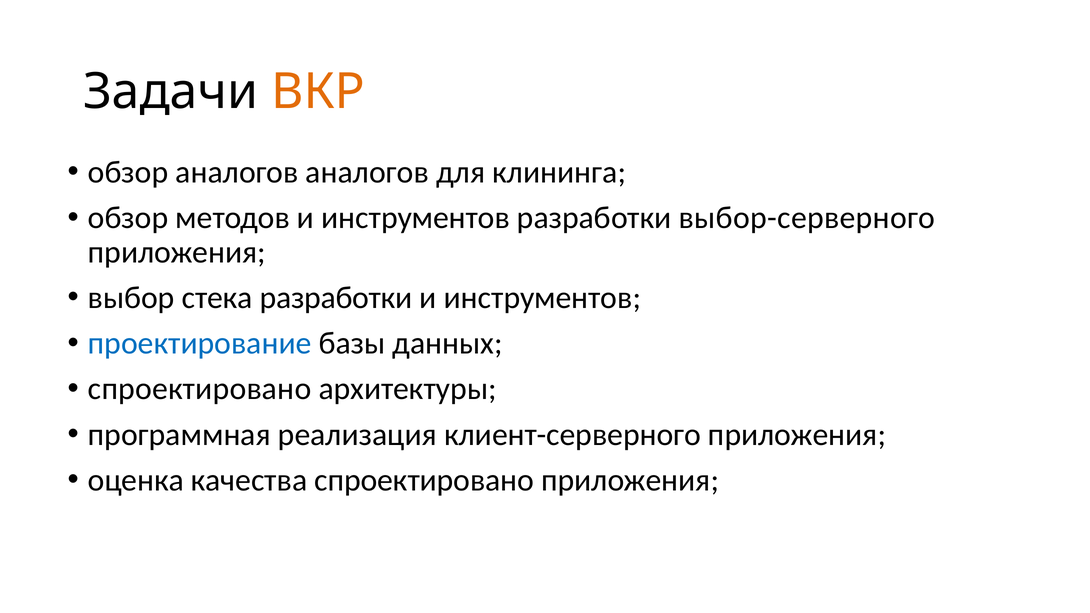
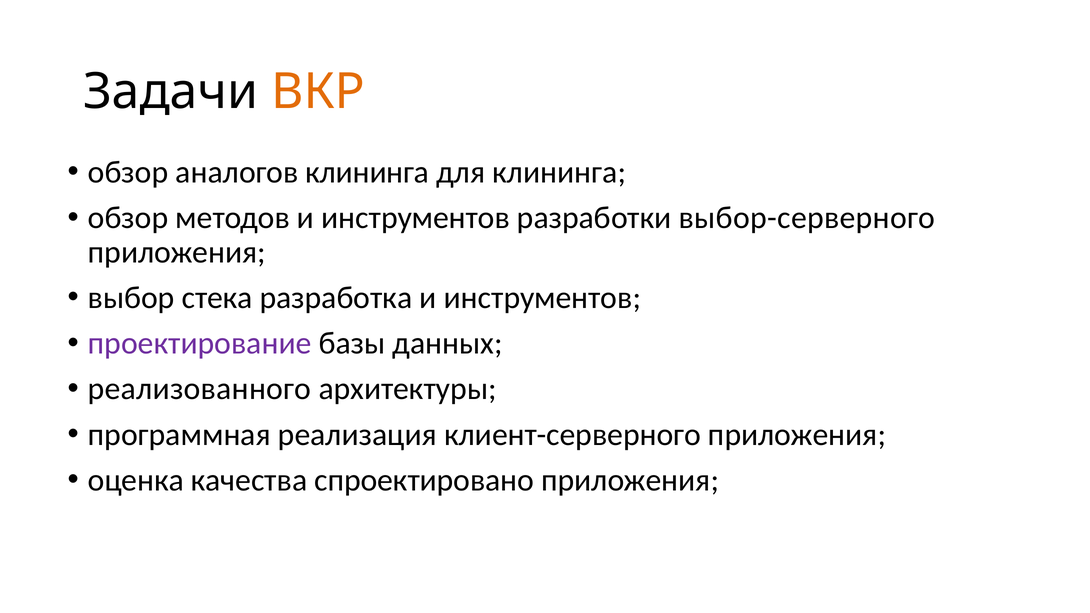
аналогов аналогов: аналогов -> клининга (367, 172)
стека разработки: разработки -> разработка (336, 298)
проектирование colour: blue -> purple (200, 343)
спроектировано: спроектировано -> реализованного (200, 389)
